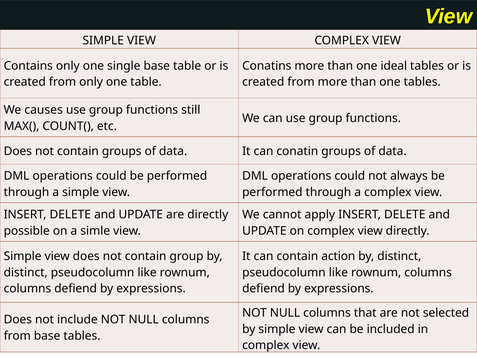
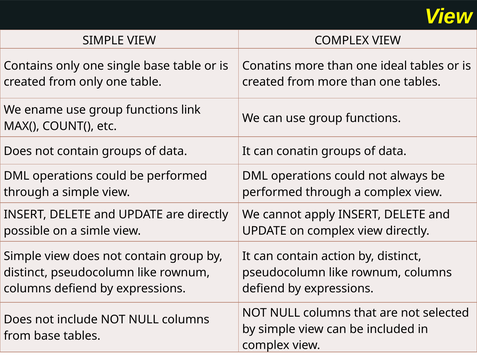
causes: causes -> ename (44, 110)
still: still -> link (191, 110)
